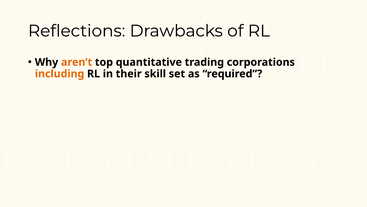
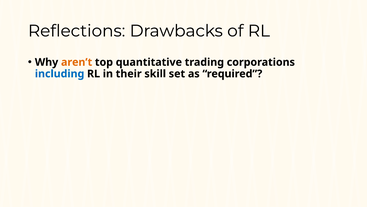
including colour: orange -> blue (60, 74)
